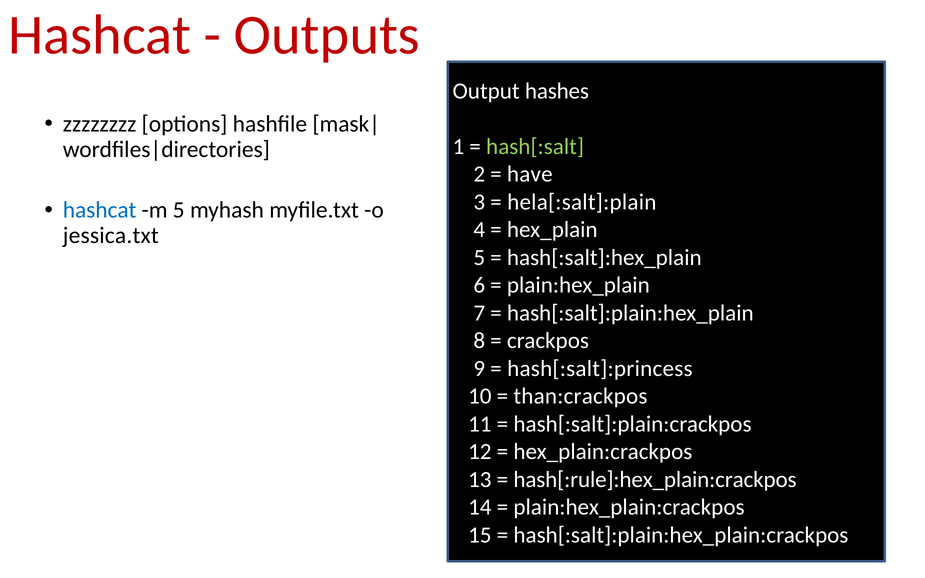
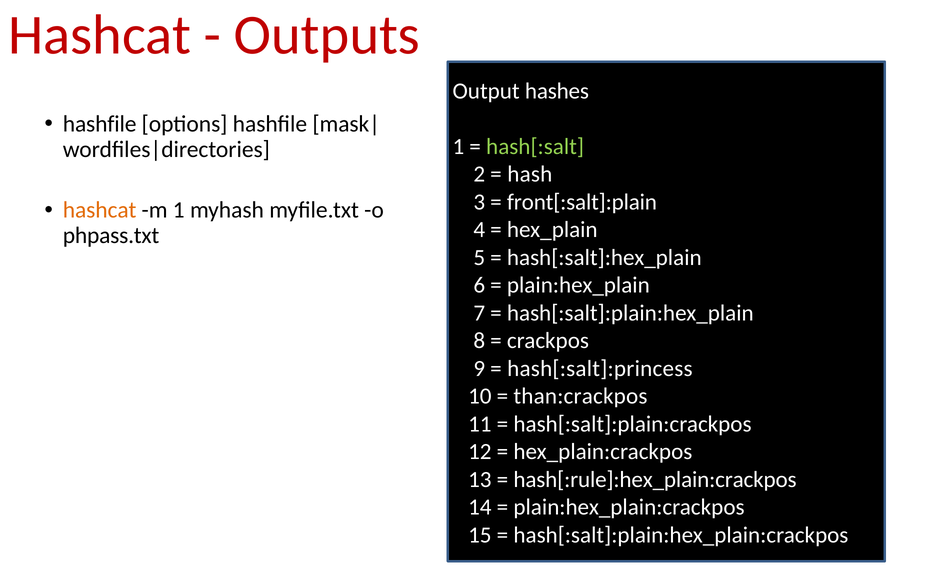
zzzzzzzz: zzzzzzzz -> hashfile (100, 124)
have: have -> hash (530, 174)
hela[:salt]:plain: hela[:salt]:plain -> front[:salt]:plain (582, 202)
hashcat colour: blue -> orange (100, 210)
m 5: 5 -> 1 (179, 210)
jessica.txt: jessica.txt -> phpass.txt (111, 235)
